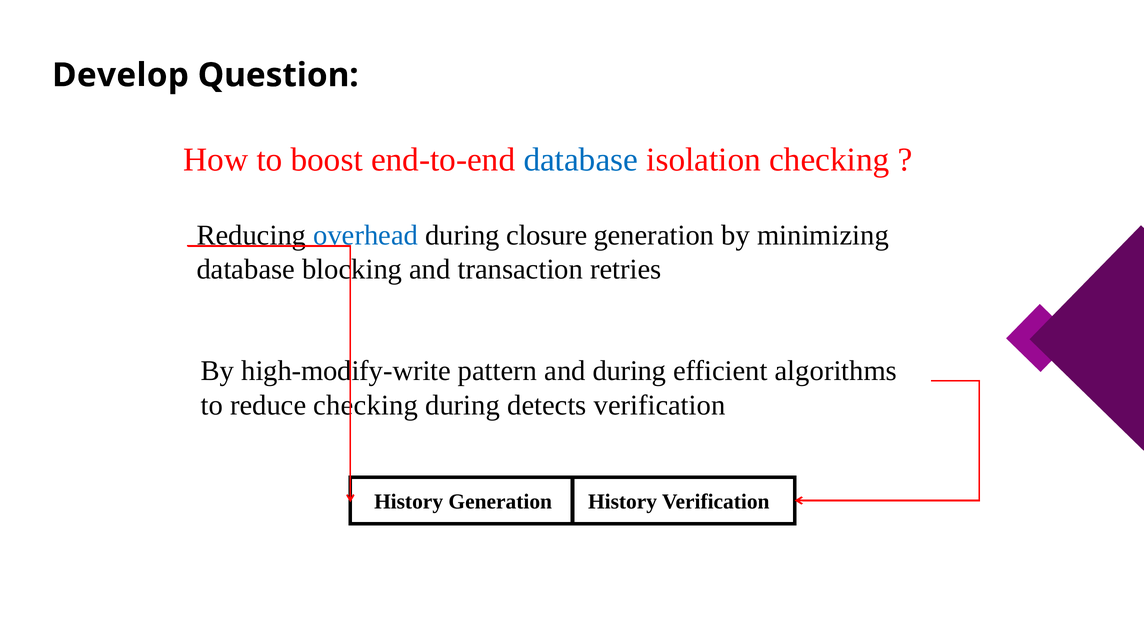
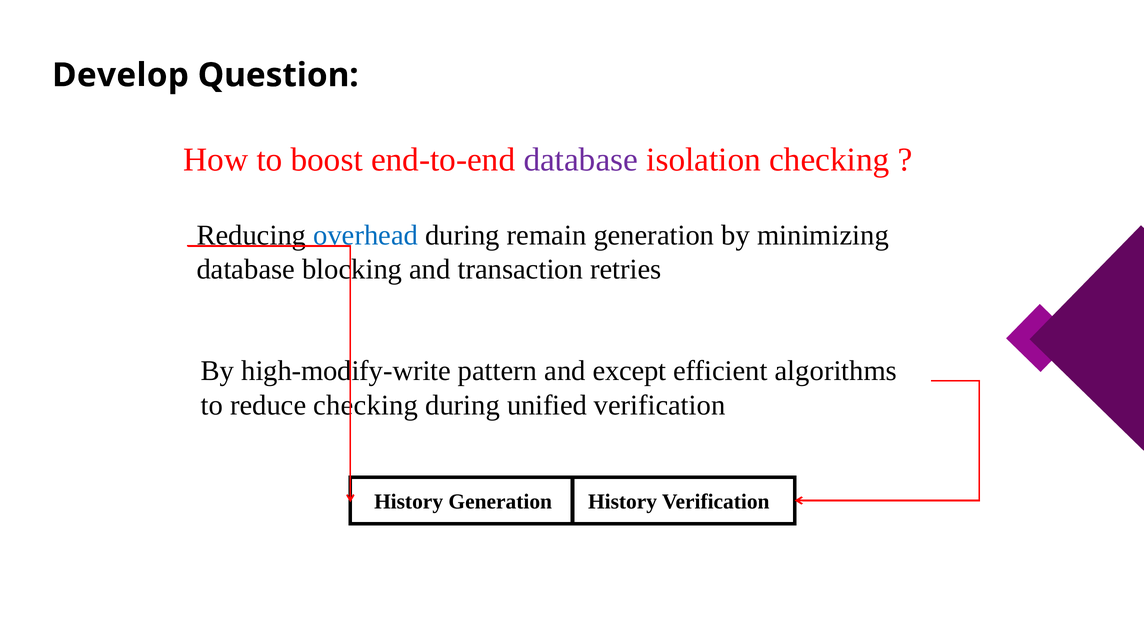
database colour: blue -> purple (581, 160)
closure: closure -> remain (547, 235)
and during: during -> except (629, 371)
detects: detects -> unified (547, 405)
